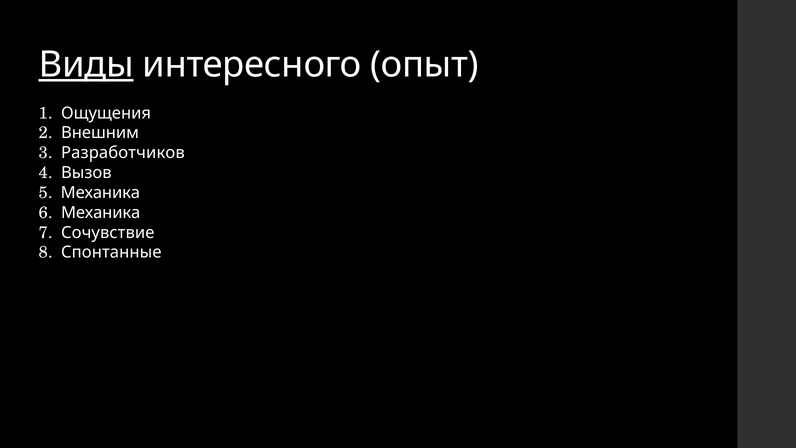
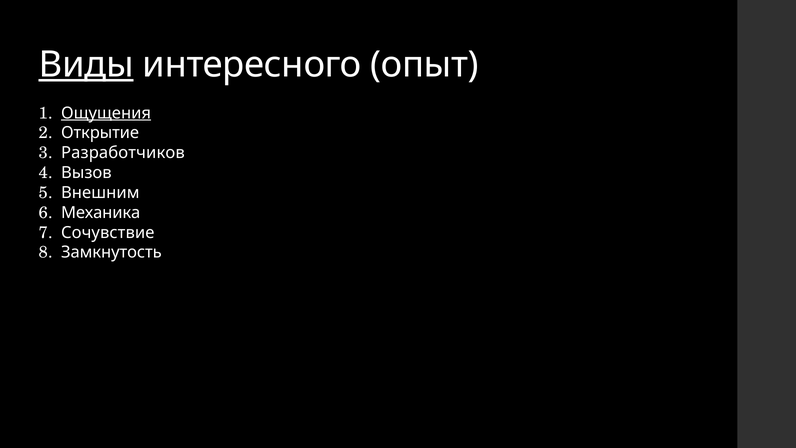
Ощущения underline: none -> present (106, 113)
Внешним: Внешним -> Открытие (100, 133)
Механика: Механика -> Внешним (100, 193)
Спонтанные: Спонтанные -> Замкнутость (111, 252)
